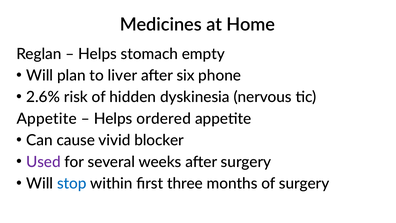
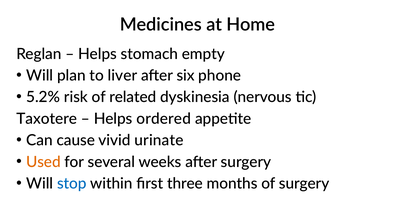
2.6%: 2.6% -> 5.2% (43, 97)
hidden: hidden -> related (133, 97)
Appetite: Appetite -> Taxotere (47, 119)
blocker: blocker -> urinate (159, 140)
Used colour: purple -> orange (43, 162)
